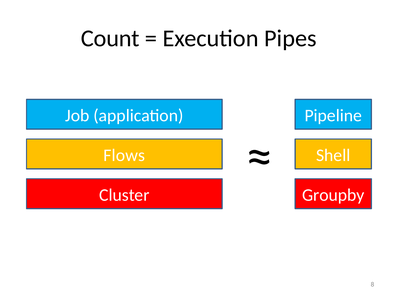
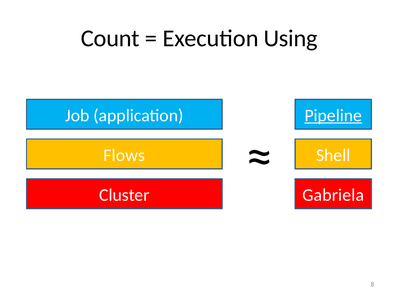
Pipes: Pipes -> Using (291, 39)
Pipeline underline: none -> present (333, 116)
Groupby: Groupby -> Gabriela (333, 195)
